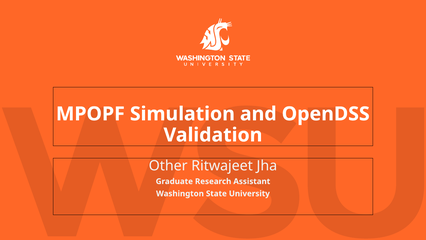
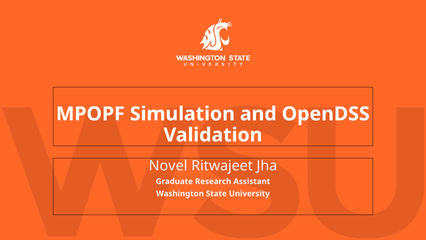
Other: Other -> Novel (168, 166)
